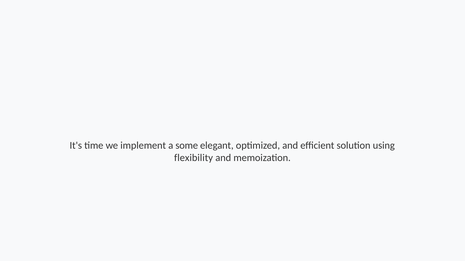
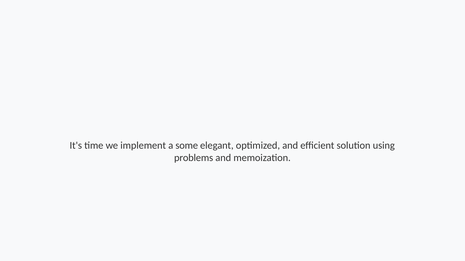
flexibility: flexibility -> problems (194, 158)
